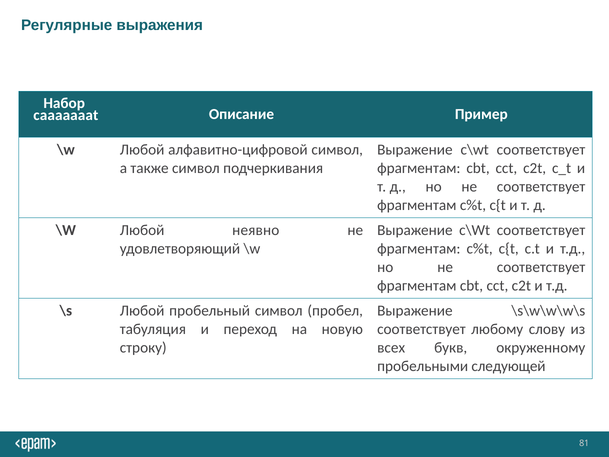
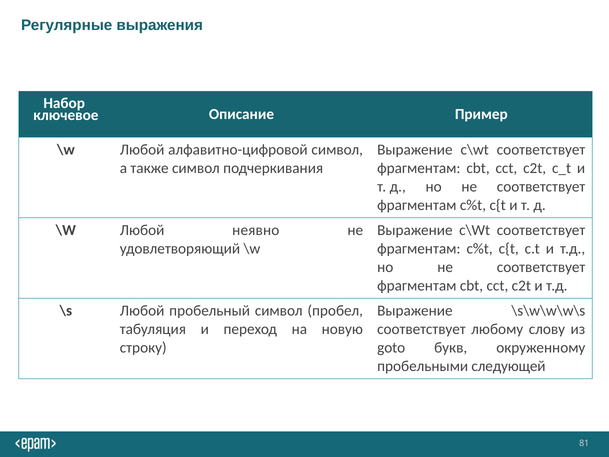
caaaaaaat: caaaaaaat -> ключевое (66, 115)
всех: всех -> goto (391, 348)
